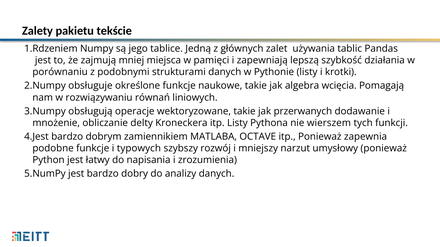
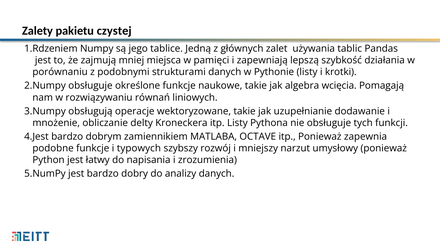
tekście: tekście -> czystej (114, 31)
przerwanych: przerwanych -> uzupełnianie (303, 111)
nie wierszem: wierszem -> obsługuje (329, 123)
